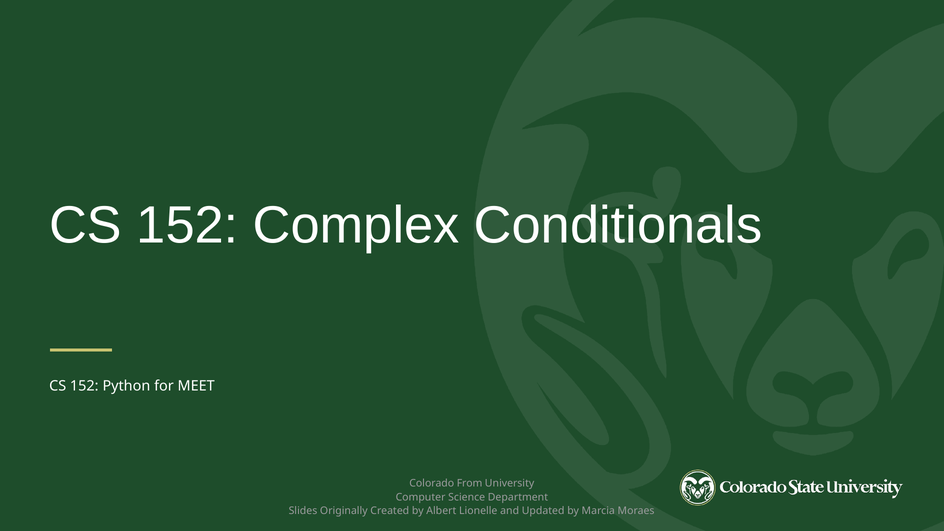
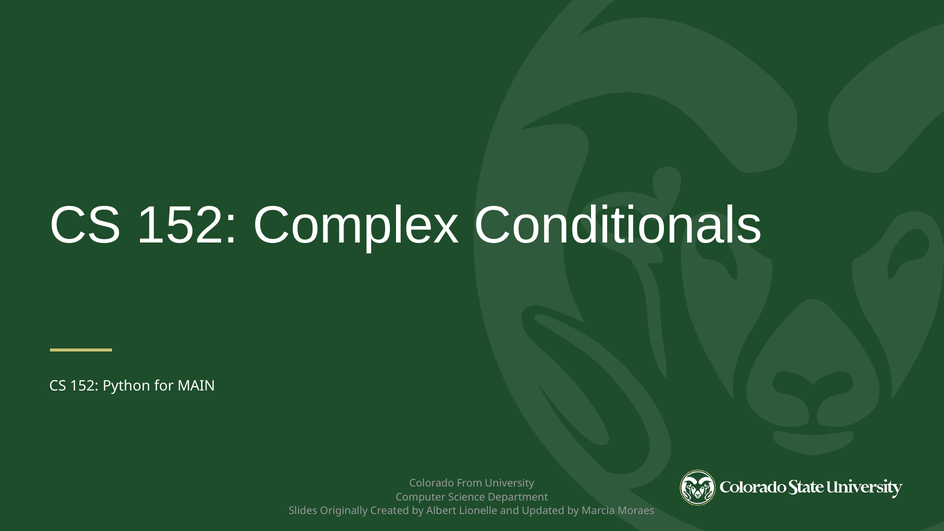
MEET: MEET -> MAIN (196, 386)
